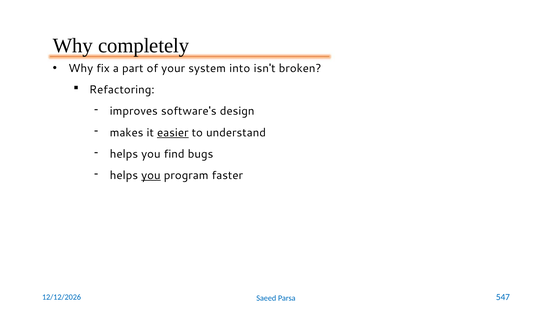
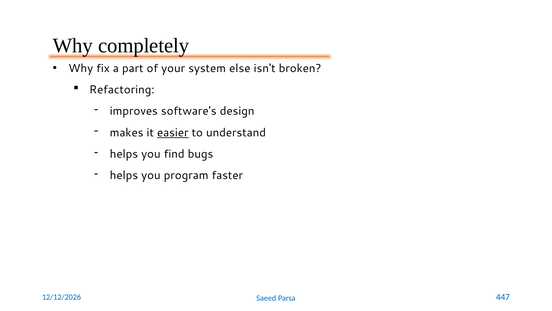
into: into -> else (240, 68)
you underline: present -> none (151, 175)
547: 547 -> 447 (503, 297)
